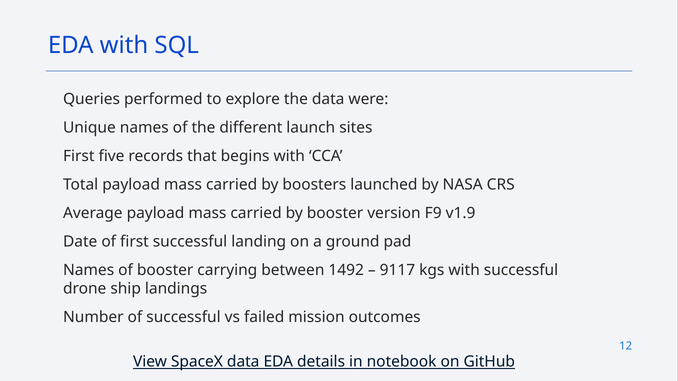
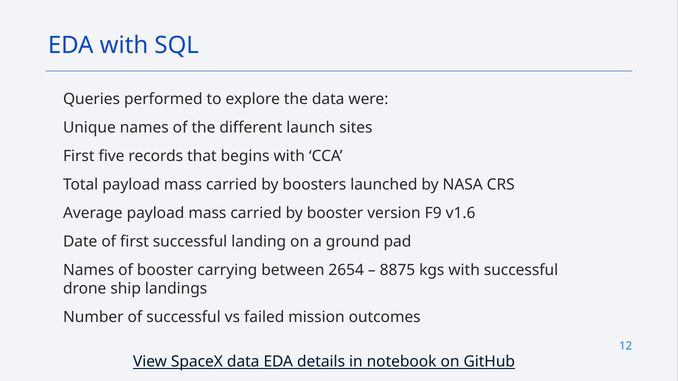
v1.9: v1.9 -> v1.6 (461, 213)
1492: 1492 -> 2654 (346, 270)
9117: 9117 -> 8875 (397, 270)
